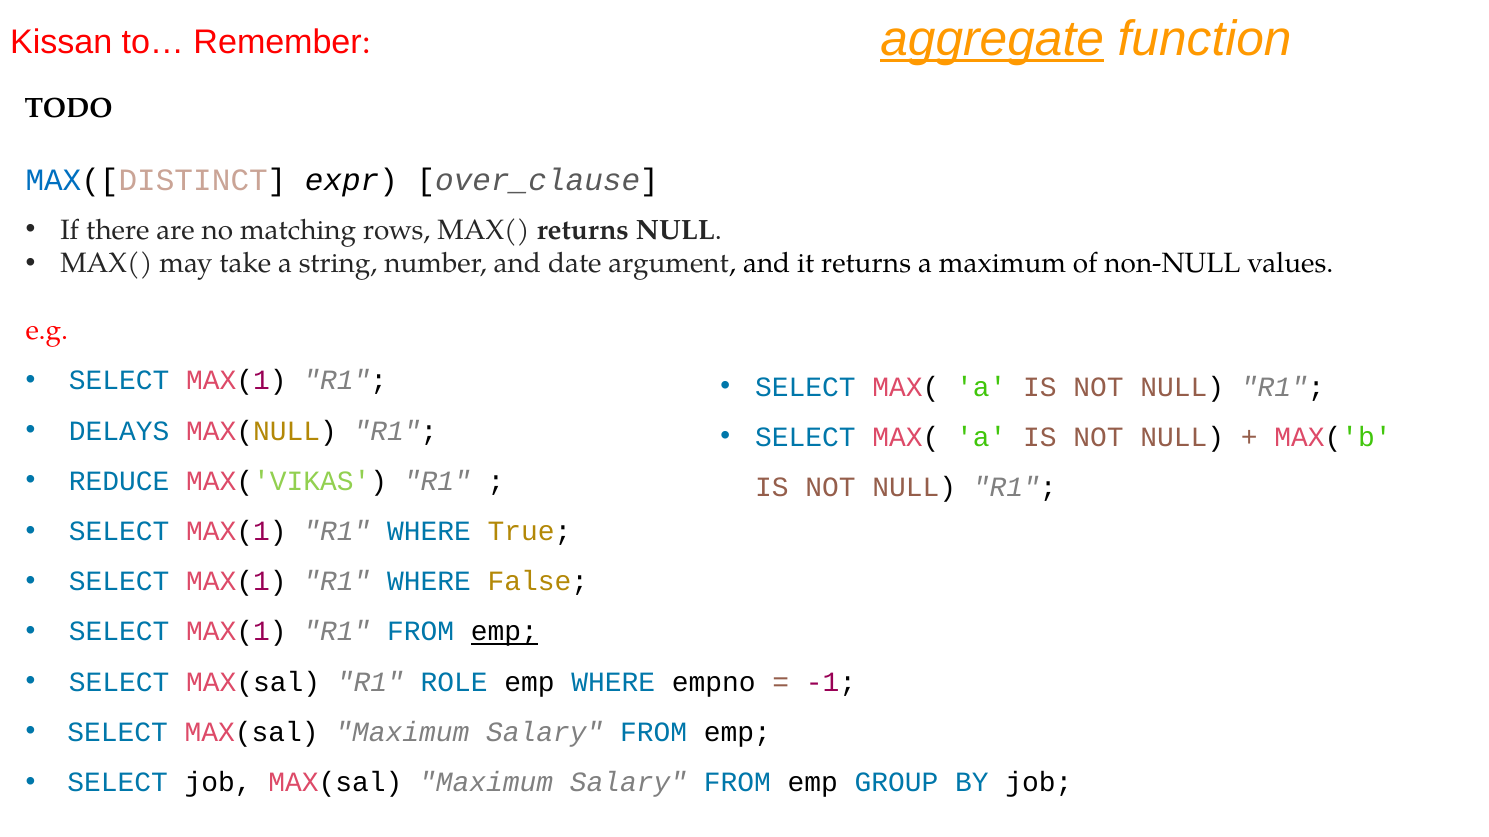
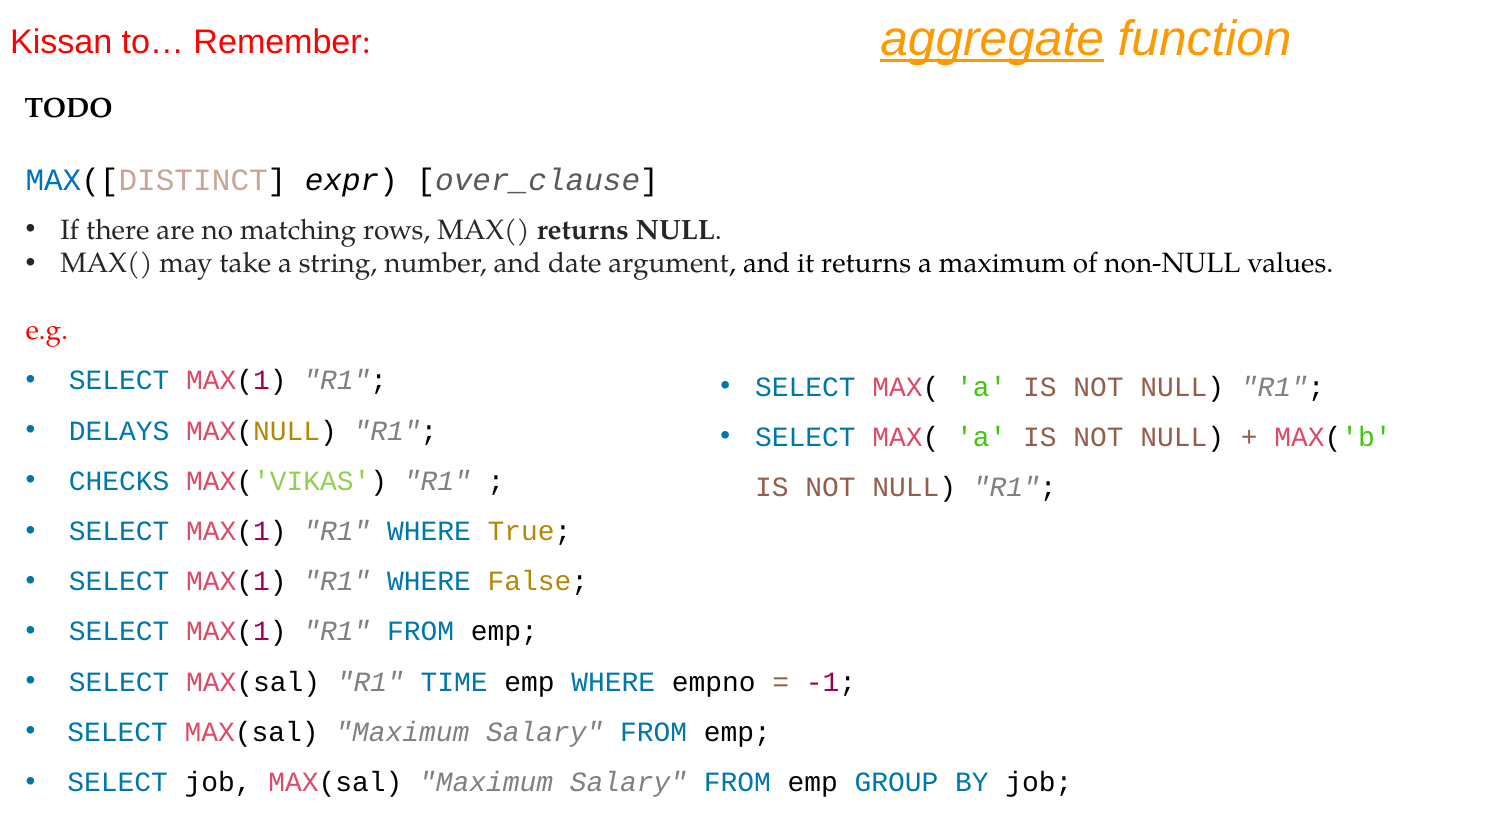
REDUCE: REDUCE -> CHECKS (119, 481)
emp underline: present -> none (504, 632)
ROLE: ROLE -> TIME (454, 682)
